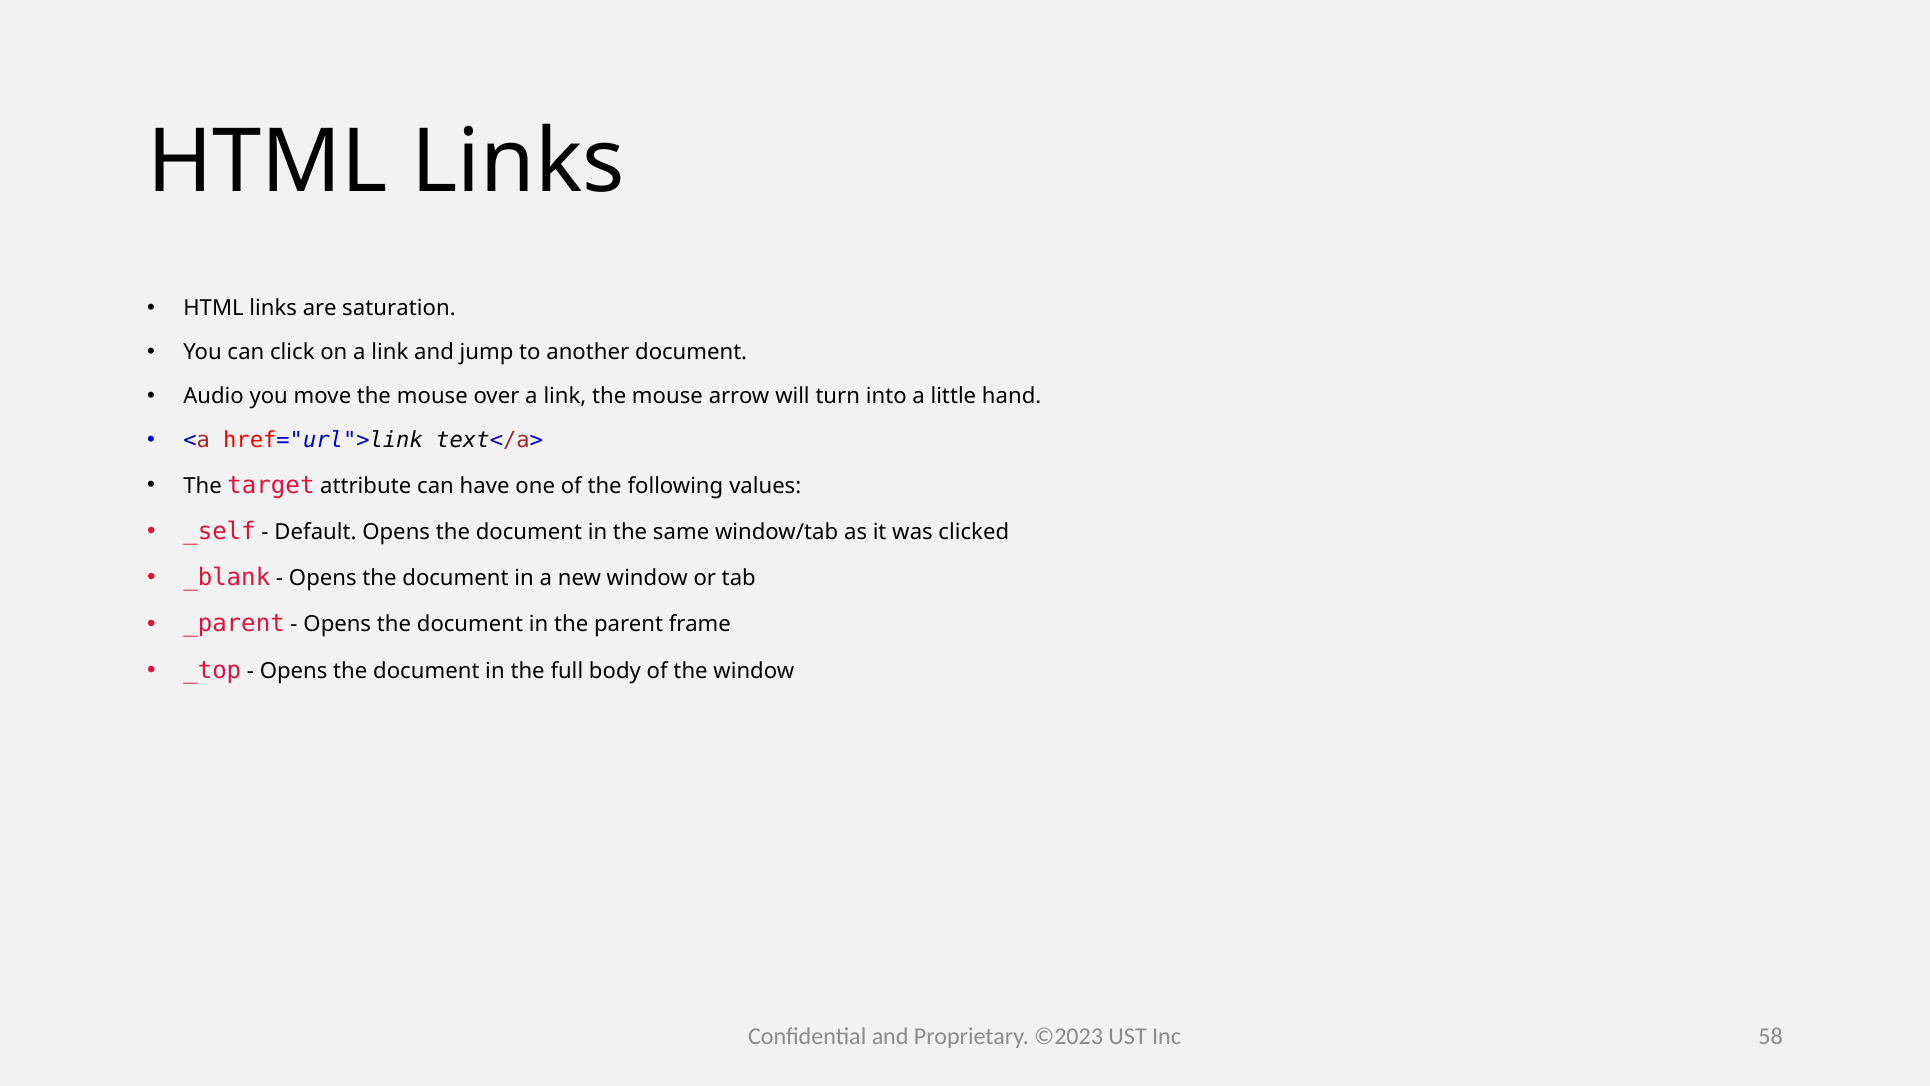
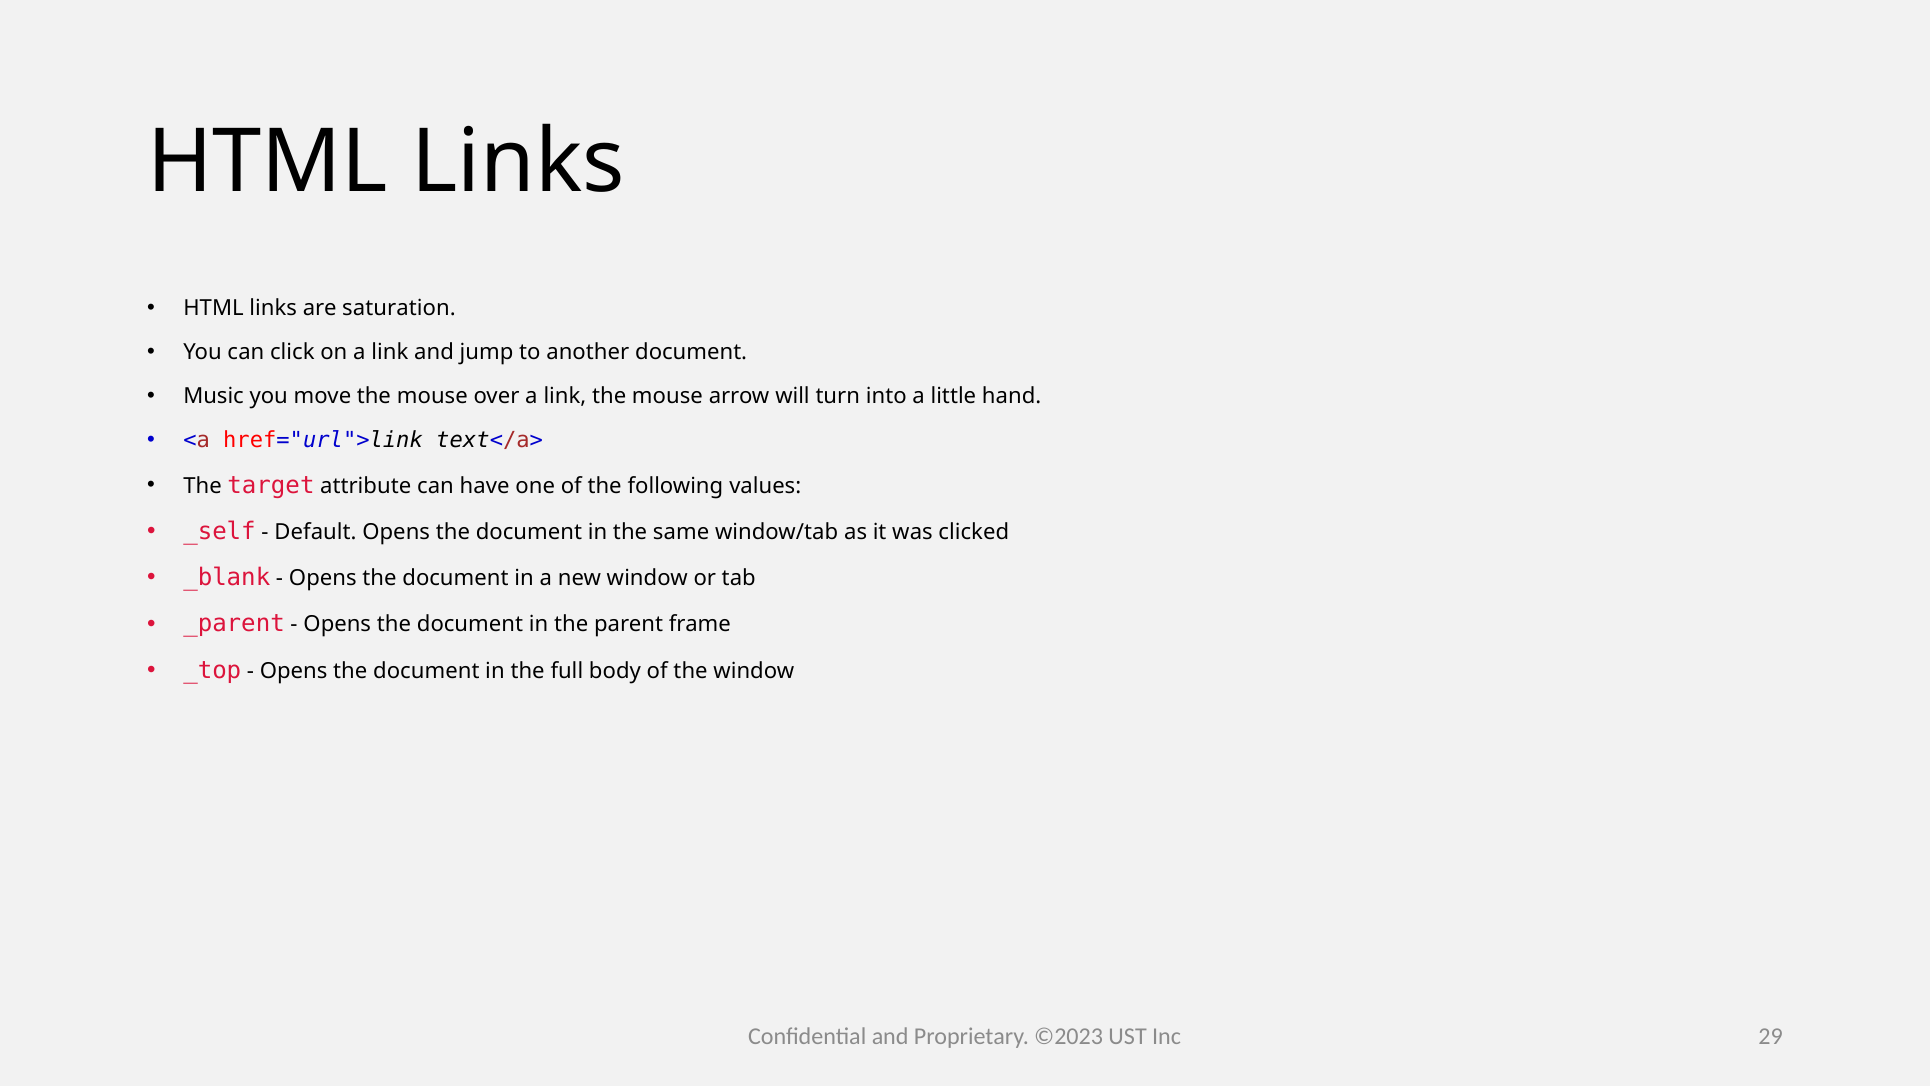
Audio: Audio -> Music (214, 396)
58: 58 -> 29 (1771, 1037)
